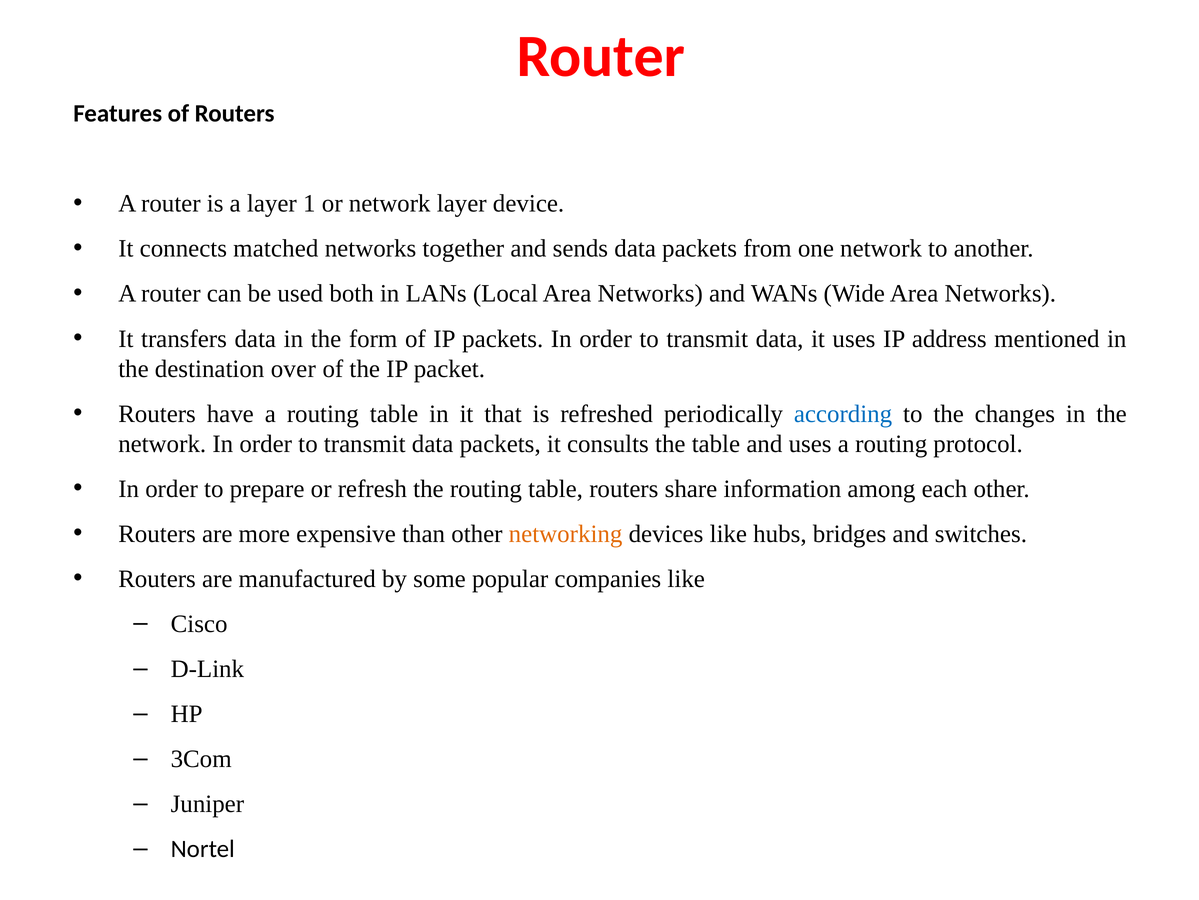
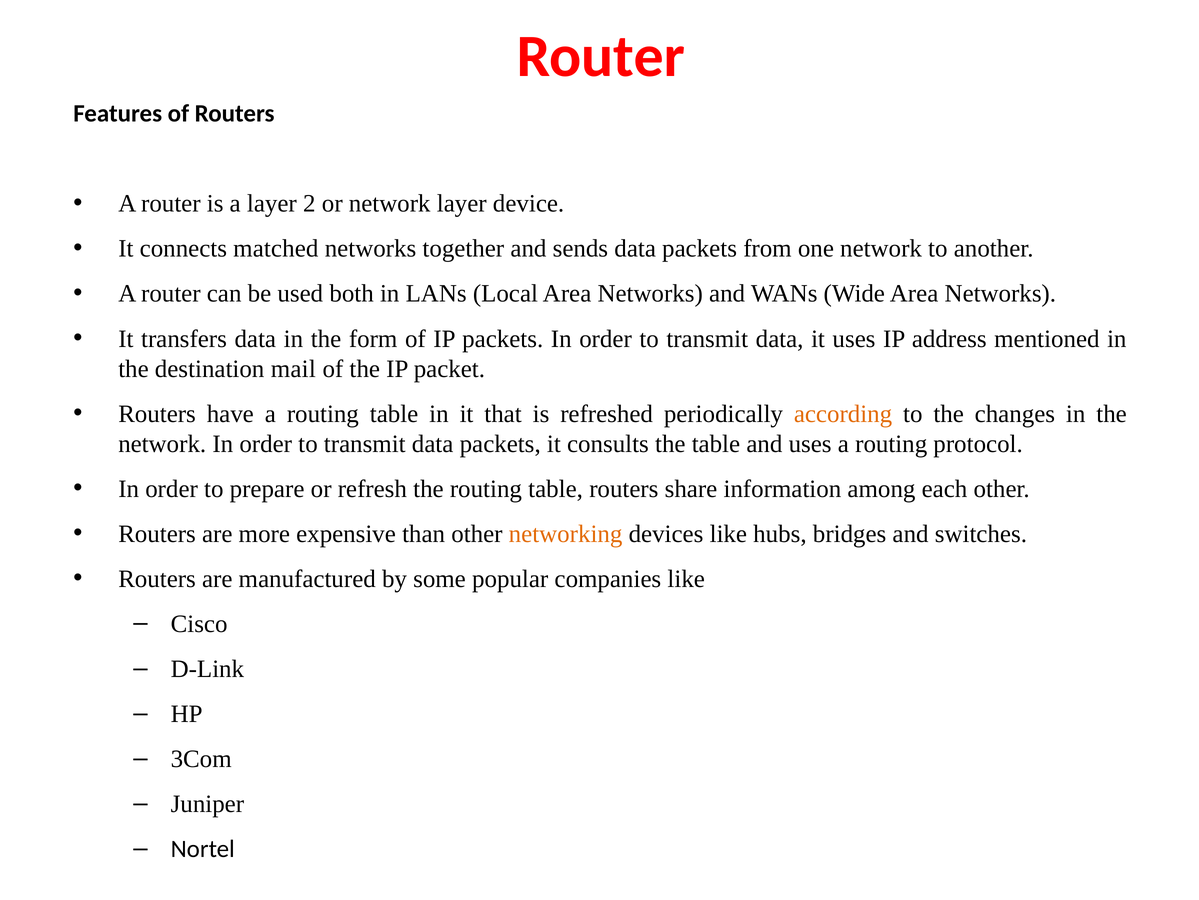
1: 1 -> 2 (309, 204)
over: over -> mail (293, 368)
according colour: blue -> orange (843, 413)
